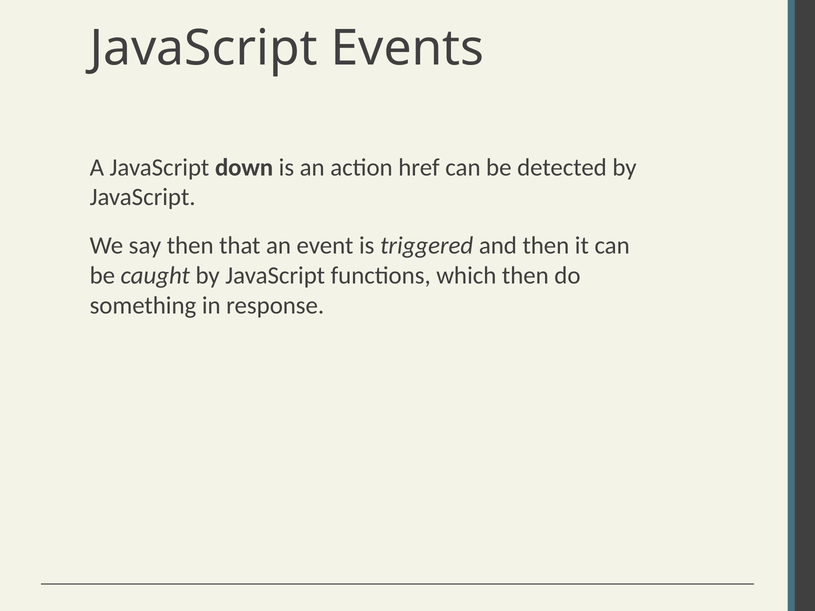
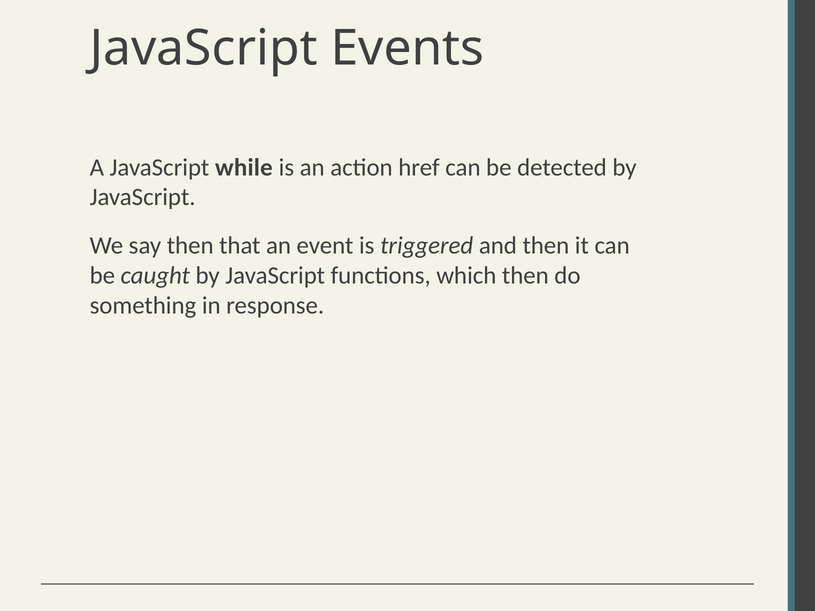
down: down -> while (244, 167)
